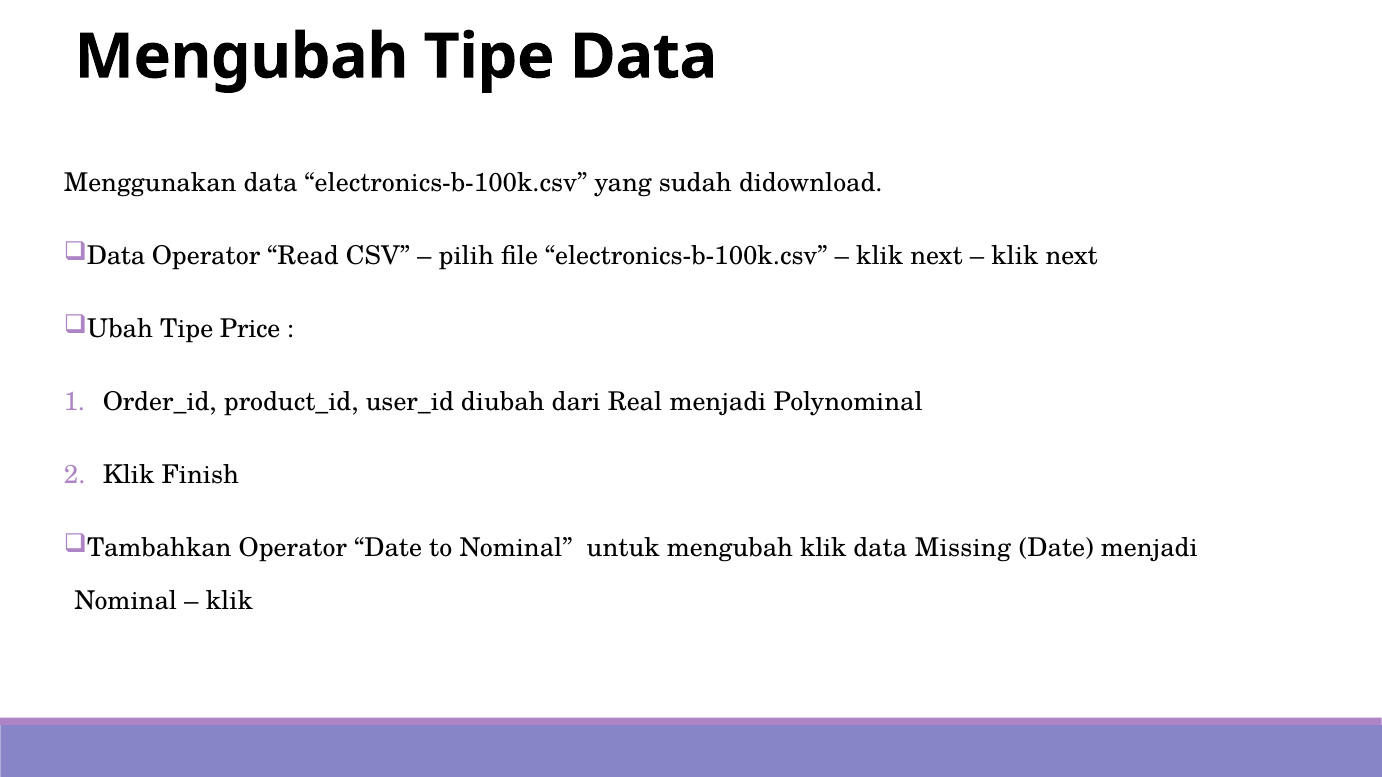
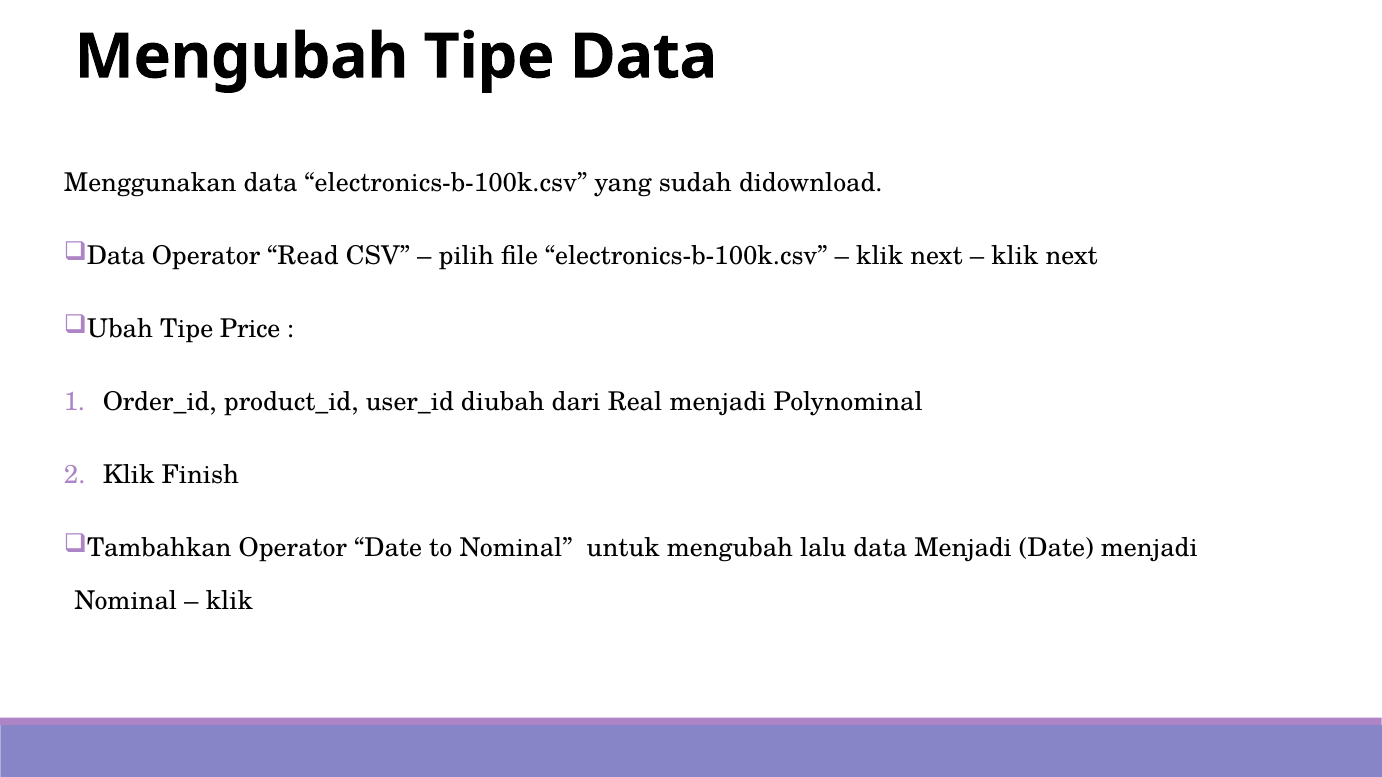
mengubah klik: klik -> lalu (823, 549)
data Missing: Missing -> Menjadi (963, 549)
